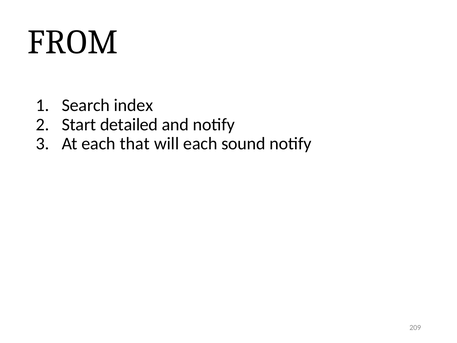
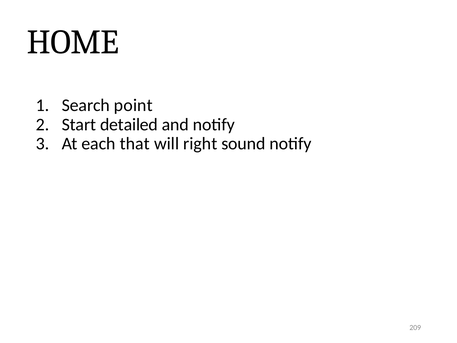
FROM: FROM -> HOME (73, 42)
index: index -> point (133, 105)
will each: each -> right (200, 144)
